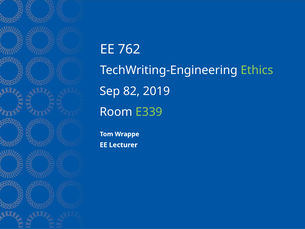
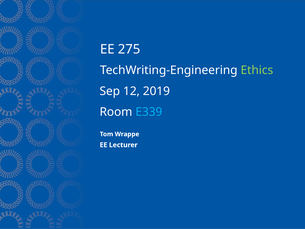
762: 762 -> 275 (129, 49)
82: 82 -> 12 (131, 91)
E339 colour: light green -> light blue (149, 112)
